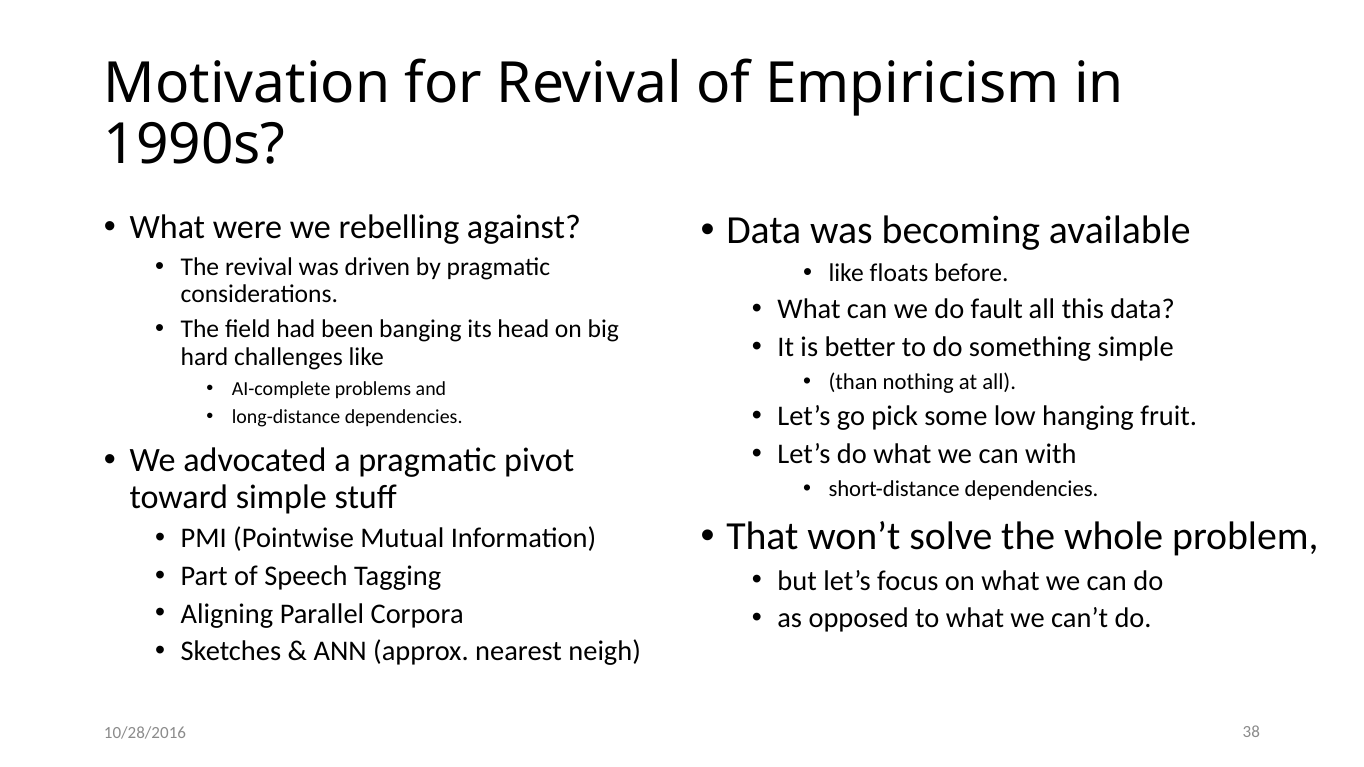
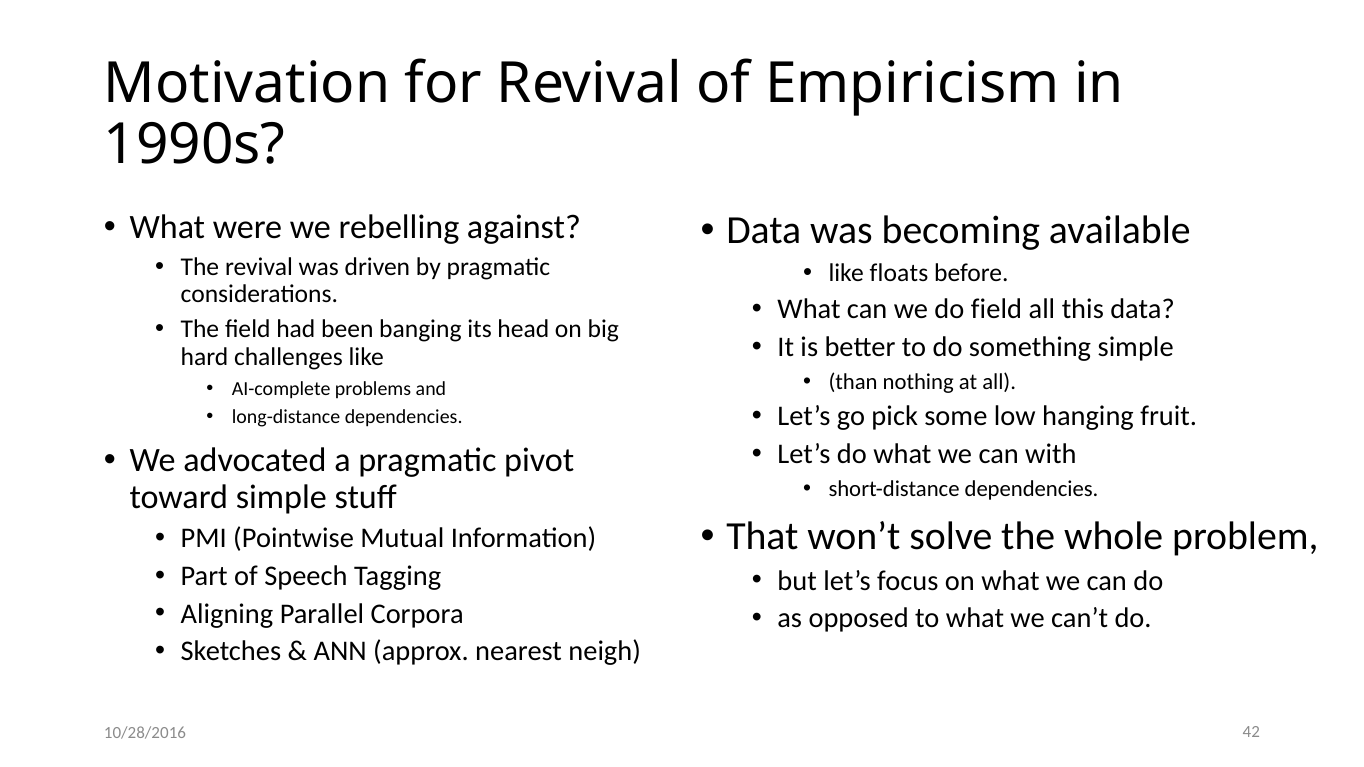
do fault: fault -> field (997, 309)
38: 38 -> 42 (1251, 733)
